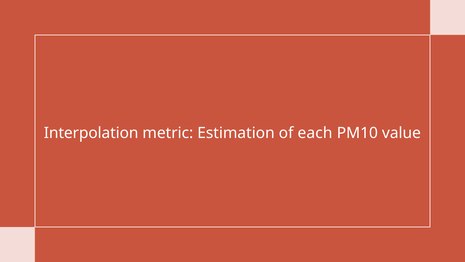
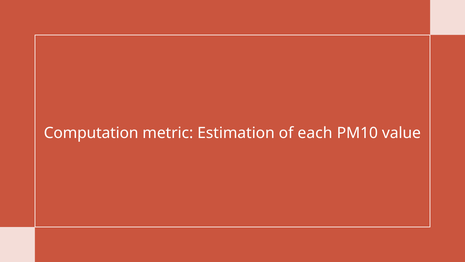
Interpolation: Interpolation -> Computation (91, 133)
